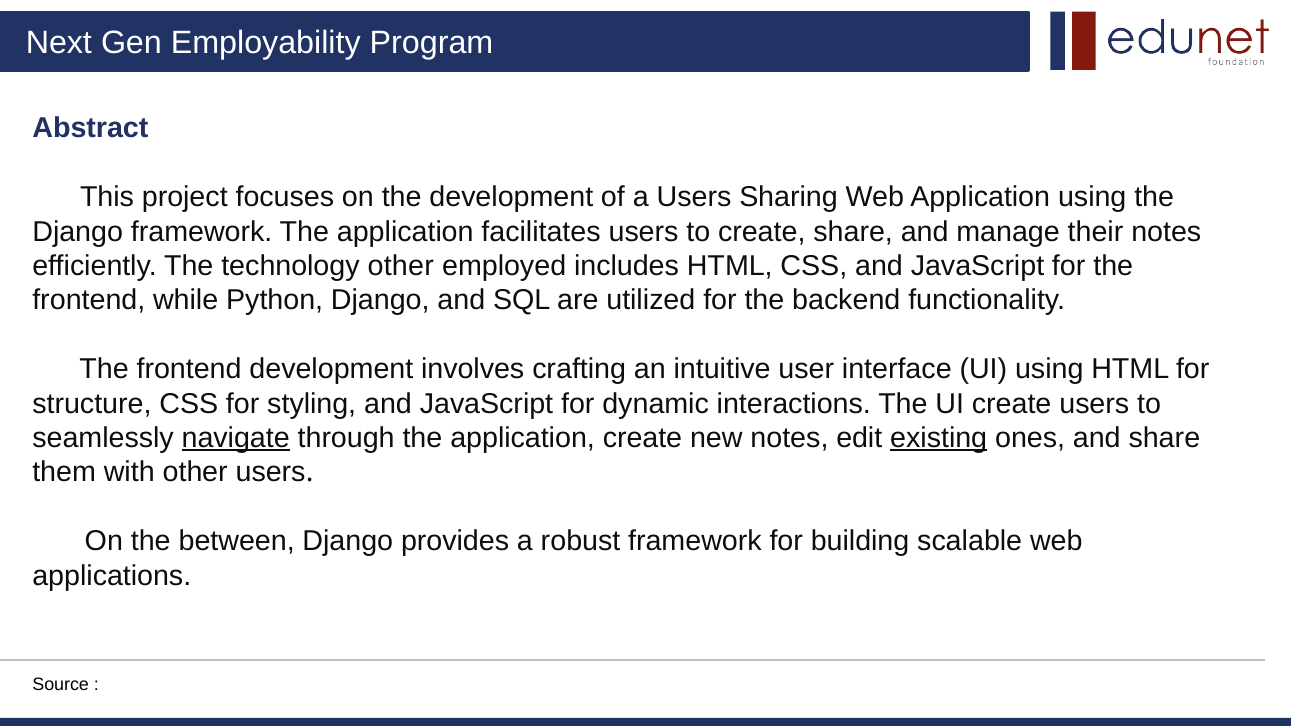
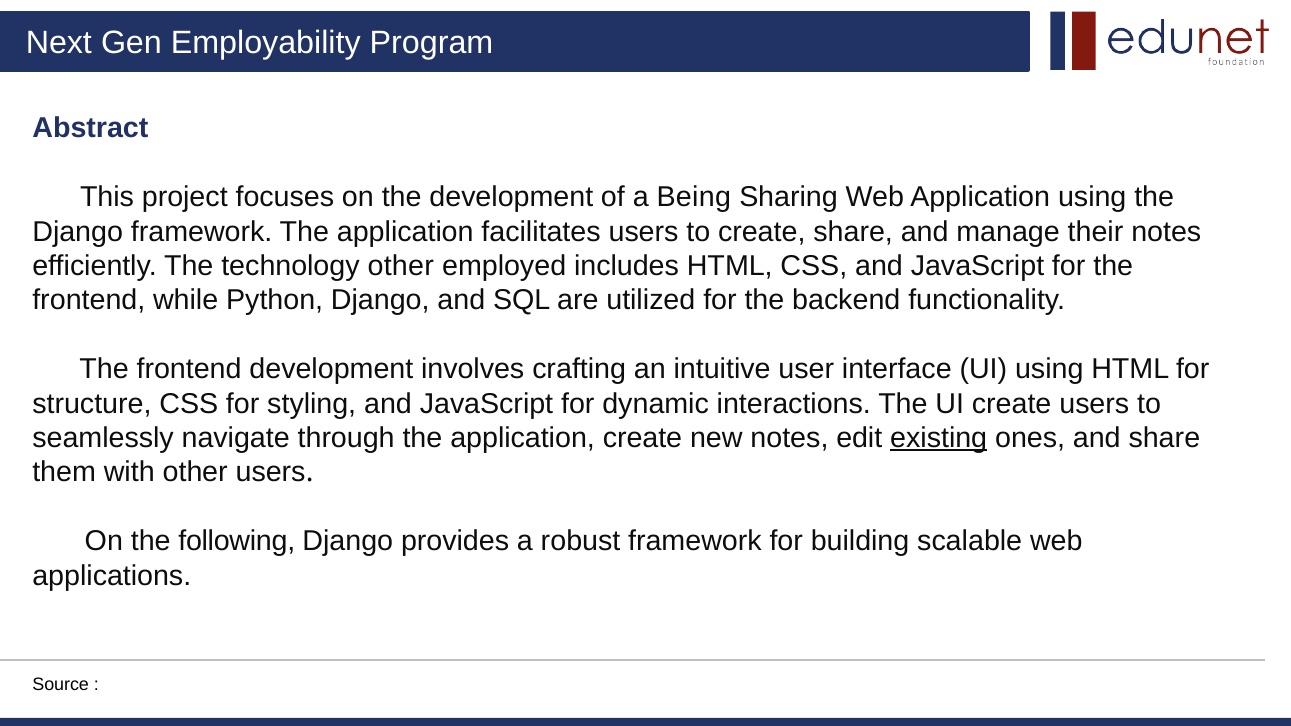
a Users: Users -> Being (694, 197)
navigate underline: present -> none (236, 438)
between: between -> following (237, 541)
